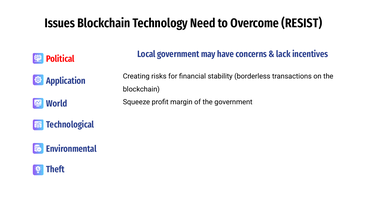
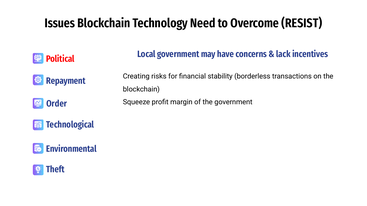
Application: Application -> Repayment (66, 81)
World: World -> Order (57, 104)
